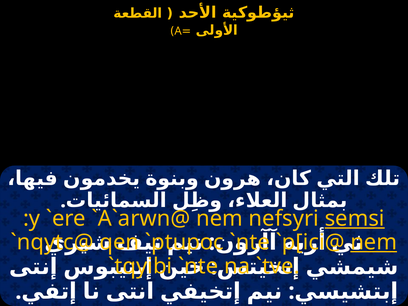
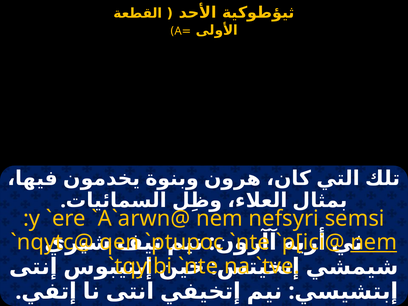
semsi underline: present -> none (355, 218)
